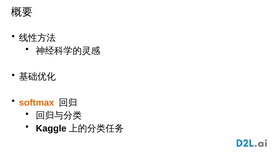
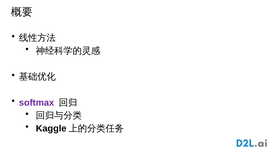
softmax colour: orange -> purple (37, 103)
